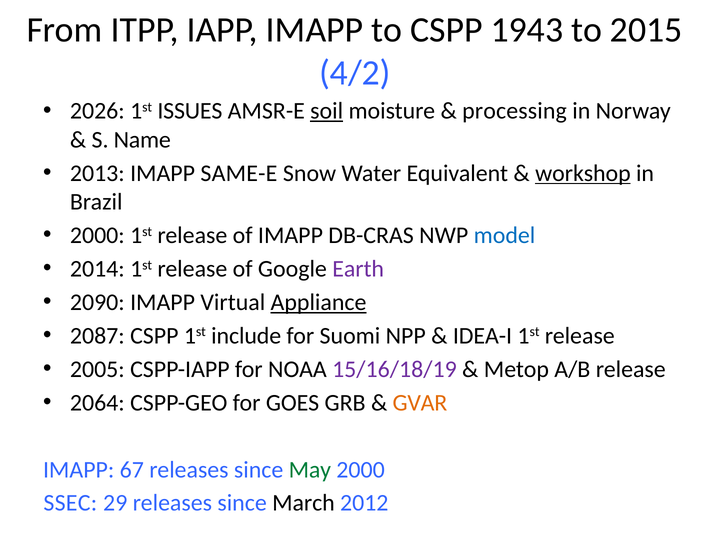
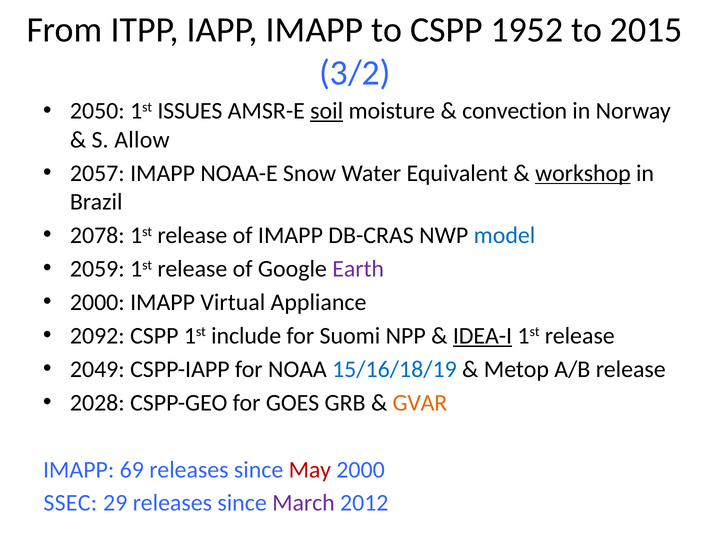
1943: 1943 -> 1952 (527, 30)
4/2: 4/2 -> 3/2 (355, 73)
2026: 2026 -> 2050 (97, 111)
processing: processing -> convection (515, 111)
Name: Name -> Allow (142, 140)
2013: 2013 -> 2057 (97, 173)
SAME-E: SAME-E -> NOAA-E (239, 173)
2000: 2000 -> 2078 (97, 235)
2014: 2014 -> 2059 (97, 269)
2090: 2090 -> 2000 (97, 302)
Appliance underline: present -> none (319, 302)
2087: 2087 -> 2092 (97, 336)
IDEA-I underline: none -> present (482, 336)
2005: 2005 -> 2049 (97, 369)
15/16/18/19 colour: purple -> blue (394, 369)
2064: 2064 -> 2028 (97, 402)
67: 67 -> 69 (132, 469)
May colour: green -> red (310, 469)
March colour: black -> purple (303, 503)
